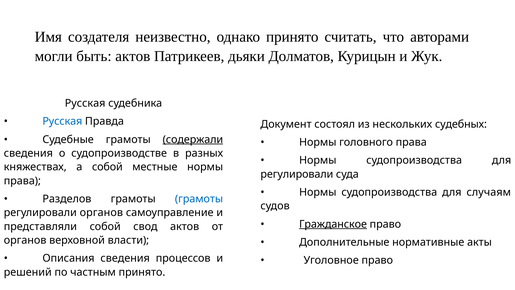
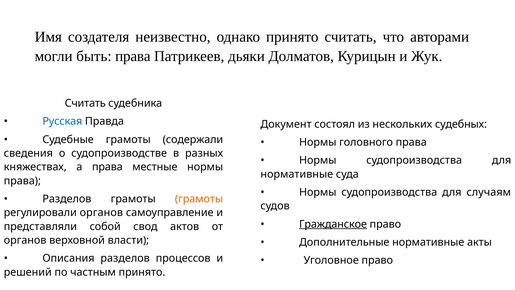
быть актов: актов -> права (133, 56)
Русская: Русская -> Считать (85, 103)
содержали underline: present -> none (193, 139)
а собой: собой -> права (107, 167)
регулировали: регулировали -> нормативные (297, 174)
грамоты colour: blue -> orange (199, 199)
Описания сведения: сведения -> разделов (125, 258)
